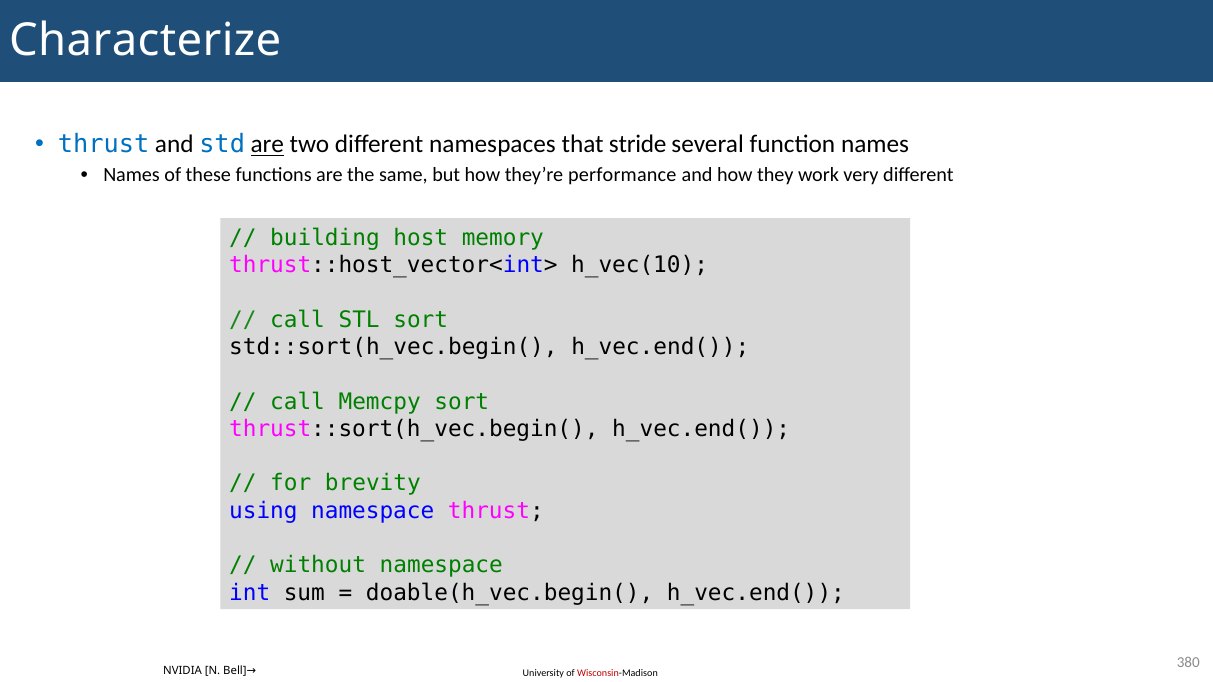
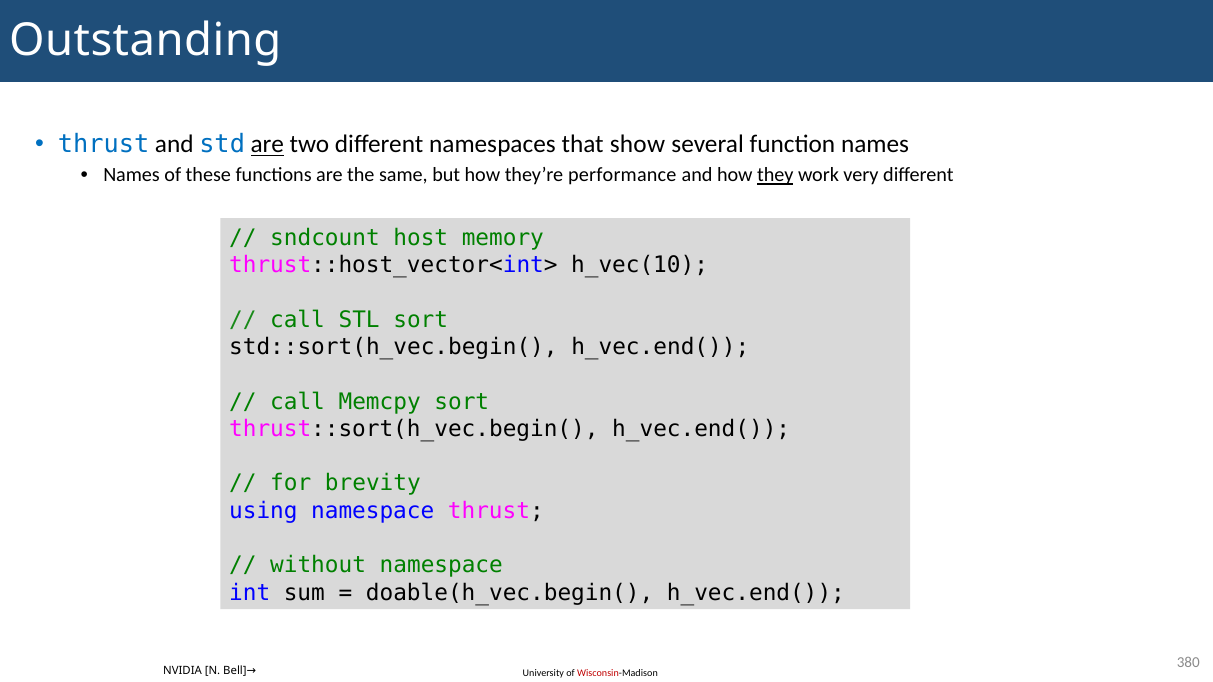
Characterize: Characterize -> Outstanding (145, 41)
stride: stride -> show (637, 145)
they underline: none -> present (775, 175)
building: building -> sndcount (325, 238)
